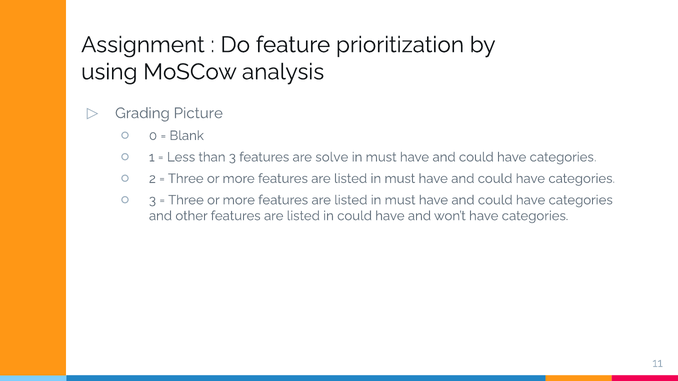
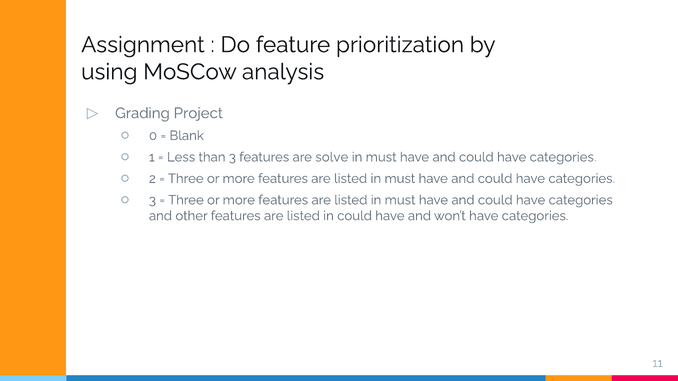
Picture: Picture -> Project (198, 113)
